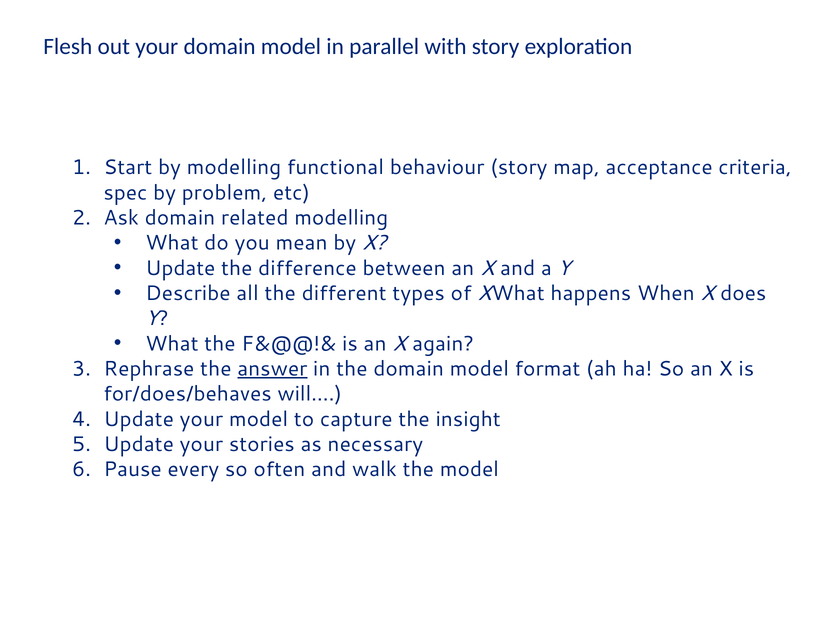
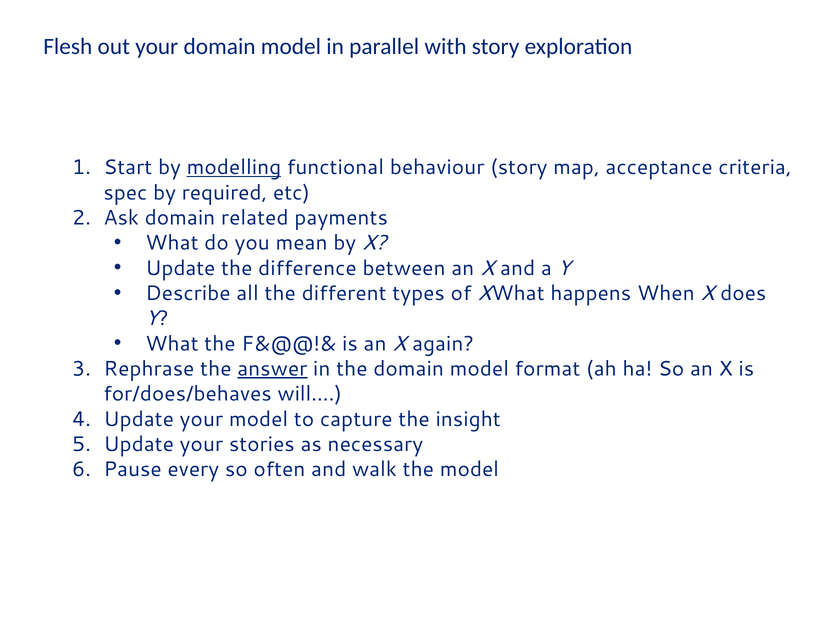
modelling underline: none -> present (234, 168)
problem: problem -> required (225, 193)
related modelling: modelling -> payments (341, 218)
